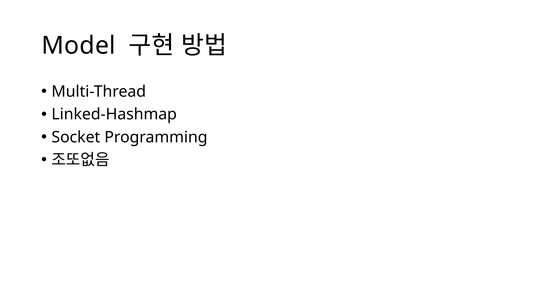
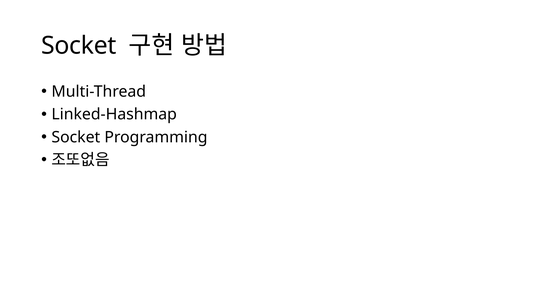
Model: Model -> Socket (79, 46)
